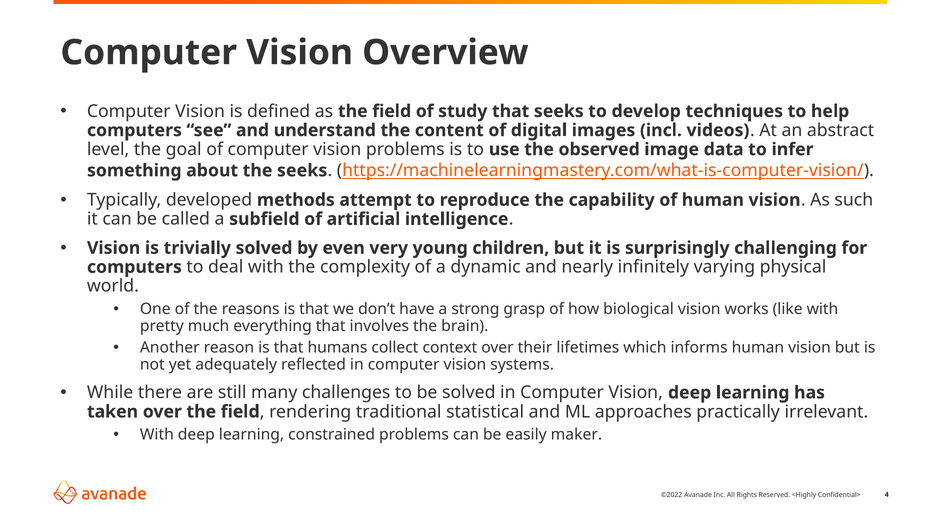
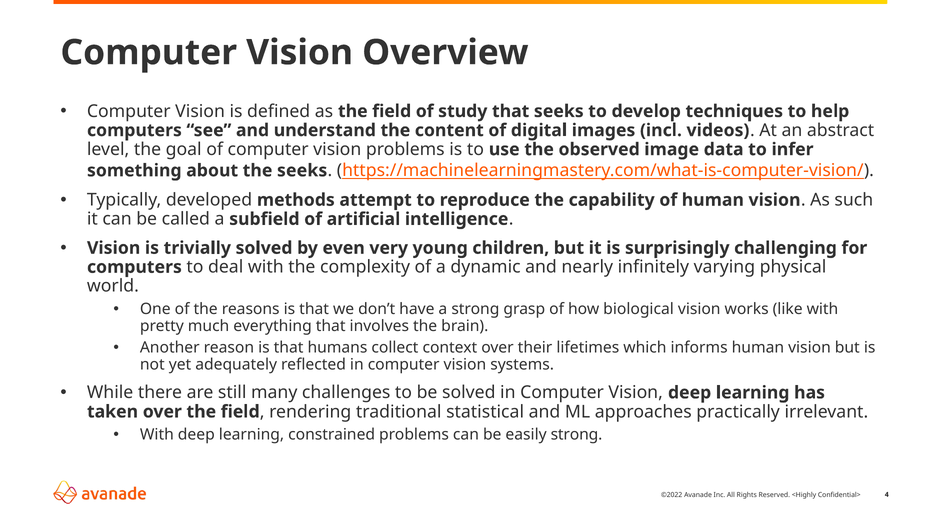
easily maker: maker -> strong (577, 434)
